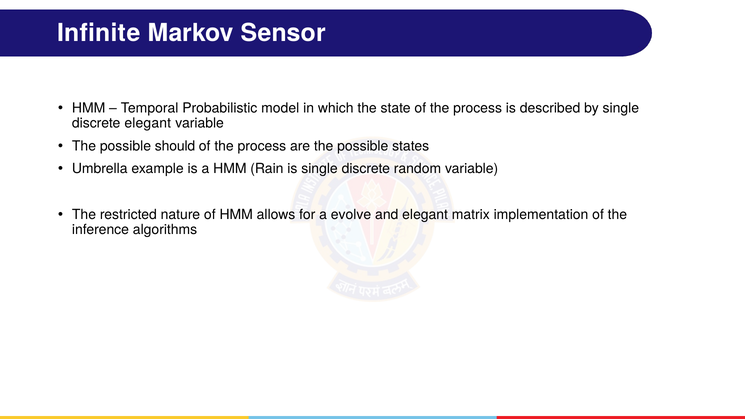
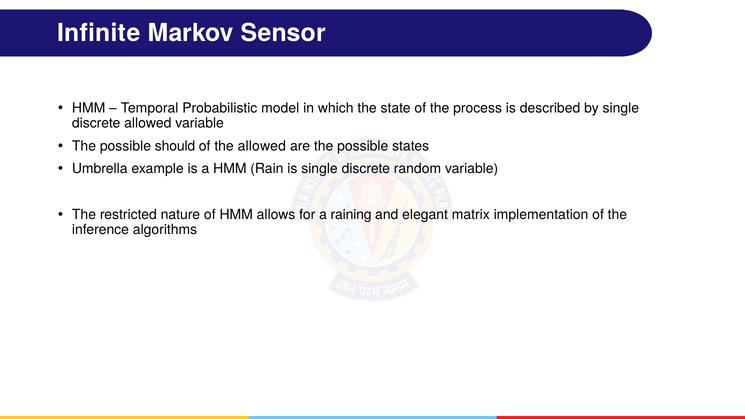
discrete elegant: elegant -> allowed (148, 123)
process: process -> allowed (262, 146)
evolve: evolve -> raining (351, 215)
